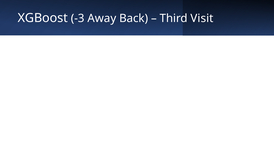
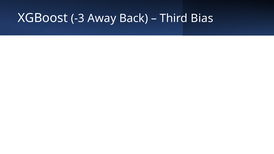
Visit: Visit -> Bias (202, 18)
